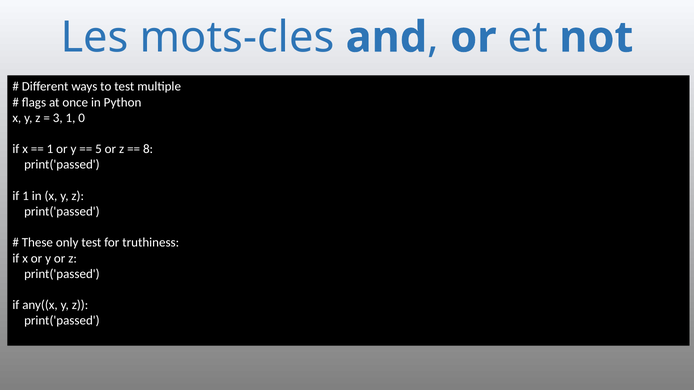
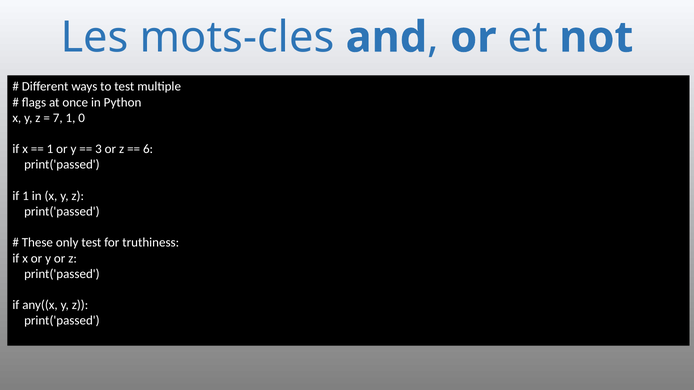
3: 3 -> 7 (58, 118)
5: 5 -> 3 (99, 149)
8: 8 -> 6 (148, 149)
